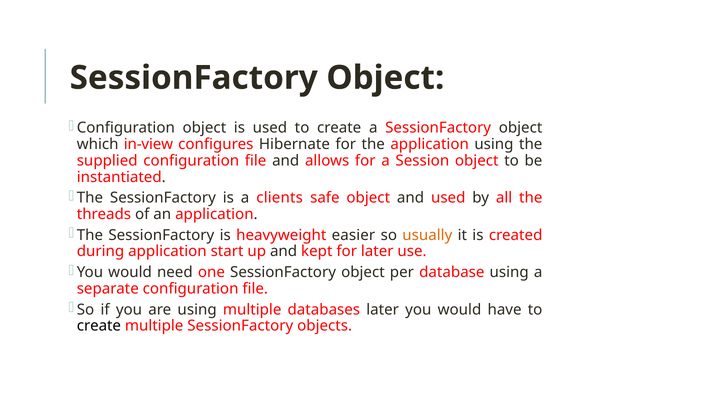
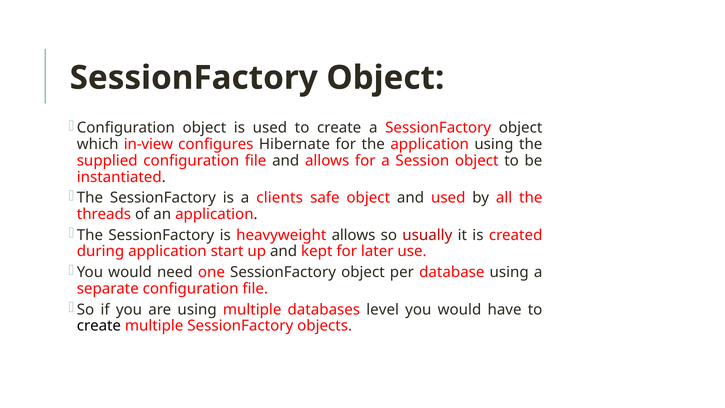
heavyweight easier: easier -> allows (354, 235)
usually colour: orange -> red (427, 235)
databases later: later -> level (383, 309)
